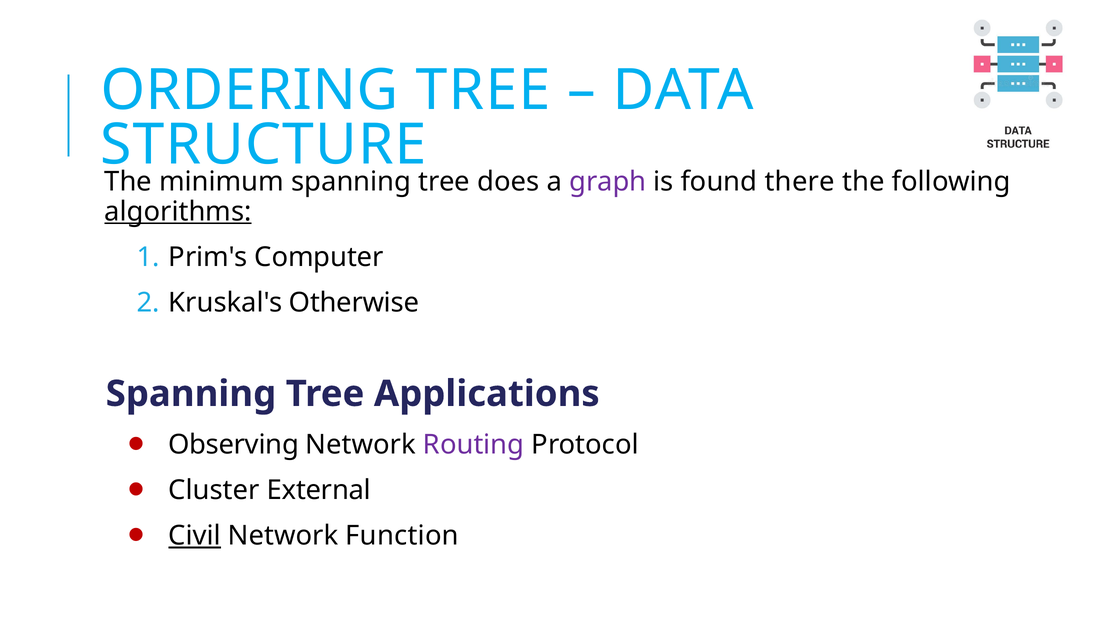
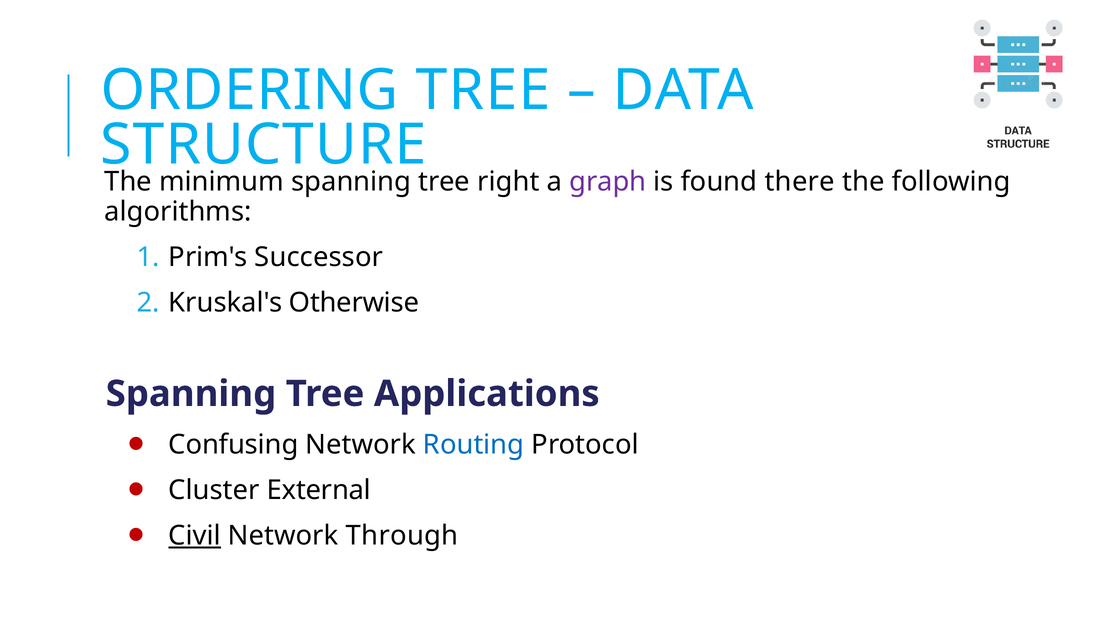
does: does -> right (508, 182)
algorithms underline: present -> none (178, 211)
Computer: Computer -> Successor (319, 257)
Observing: Observing -> Confusing (233, 445)
Routing colour: purple -> blue (474, 445)
Function: Function -> Through (402, 536)
